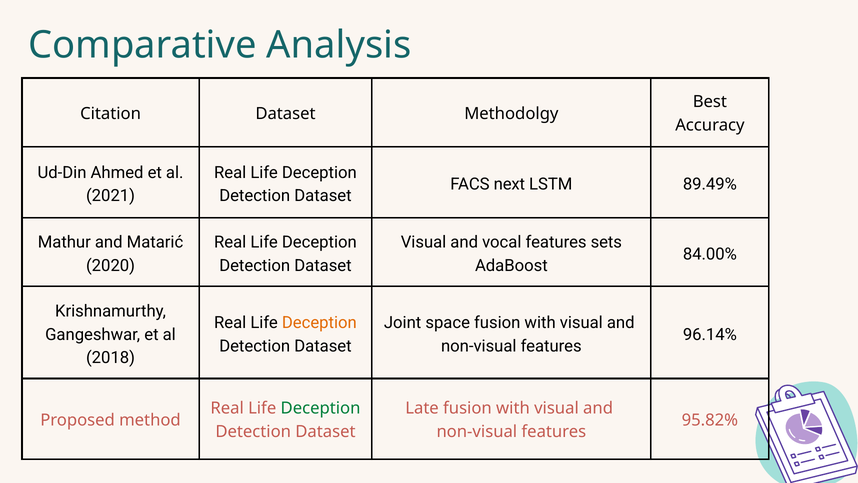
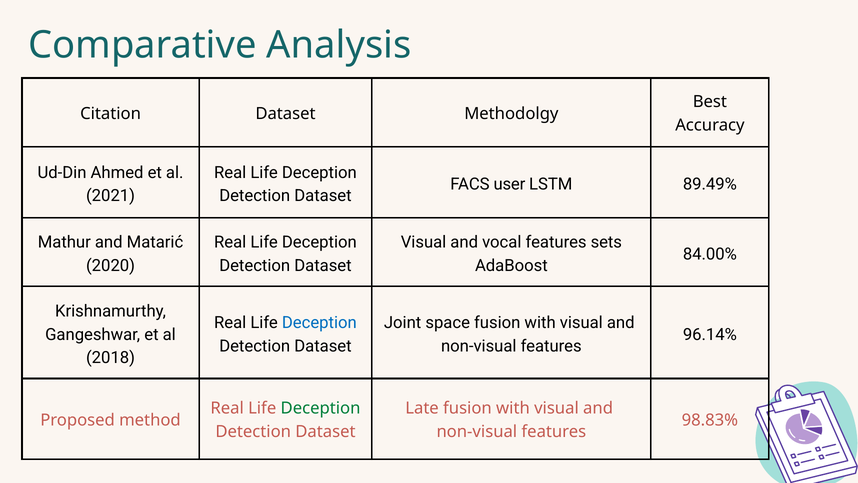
next: next -> user (509, 184)
Deception colour: orange -> blue (319, 323)
95.82%: 95.82% -> 98.83% (710, 420)
